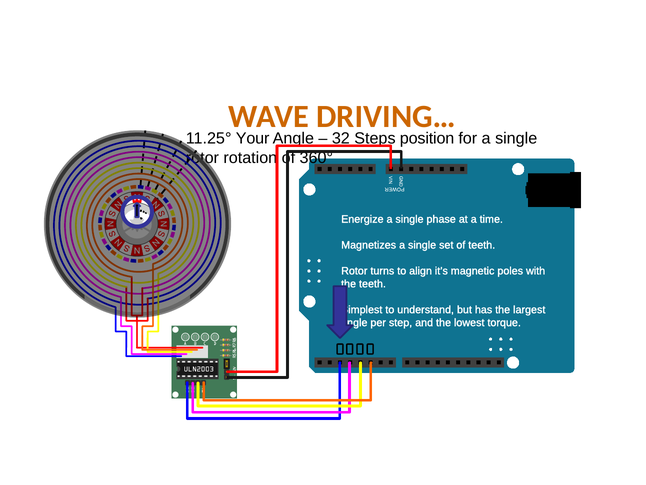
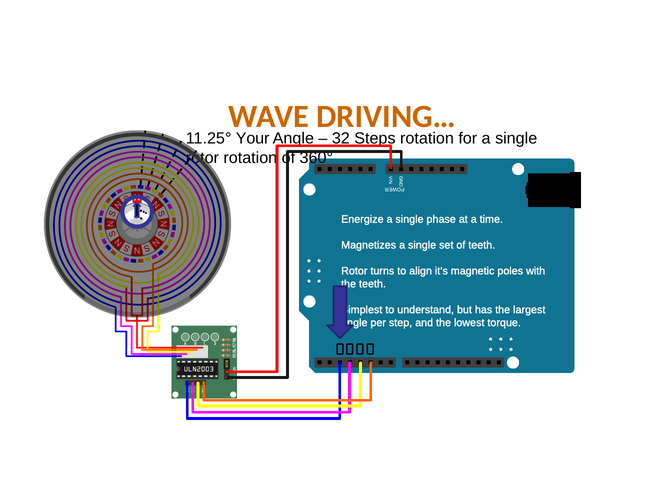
position: position -> rotation (427, 138)
